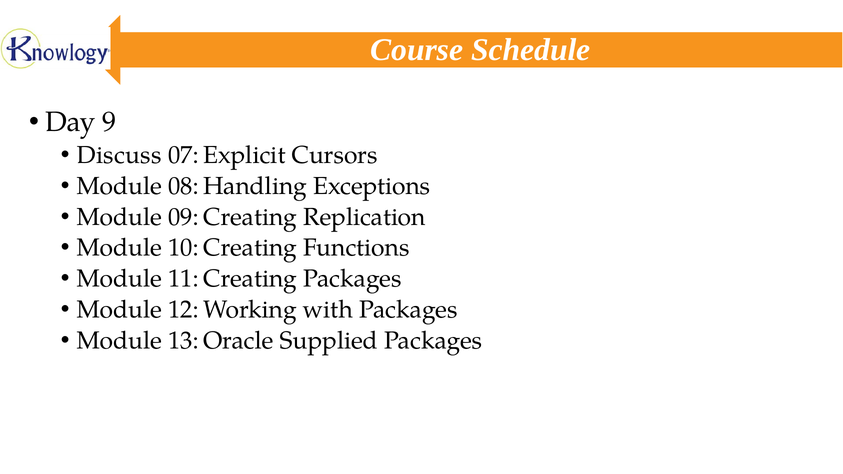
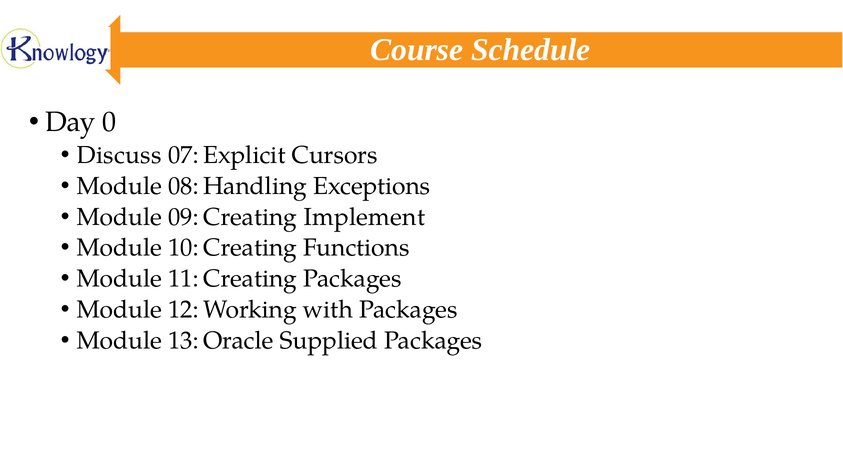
9: 9 -> 0 (109, 122)
Replication: Replication -> Implement (364, 217)
